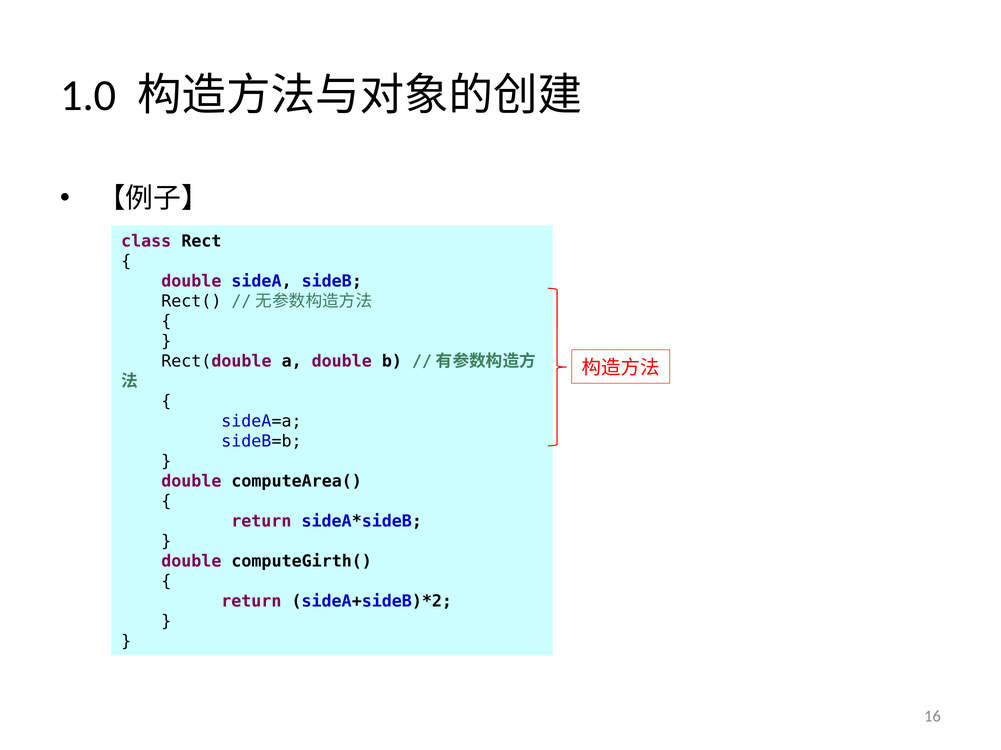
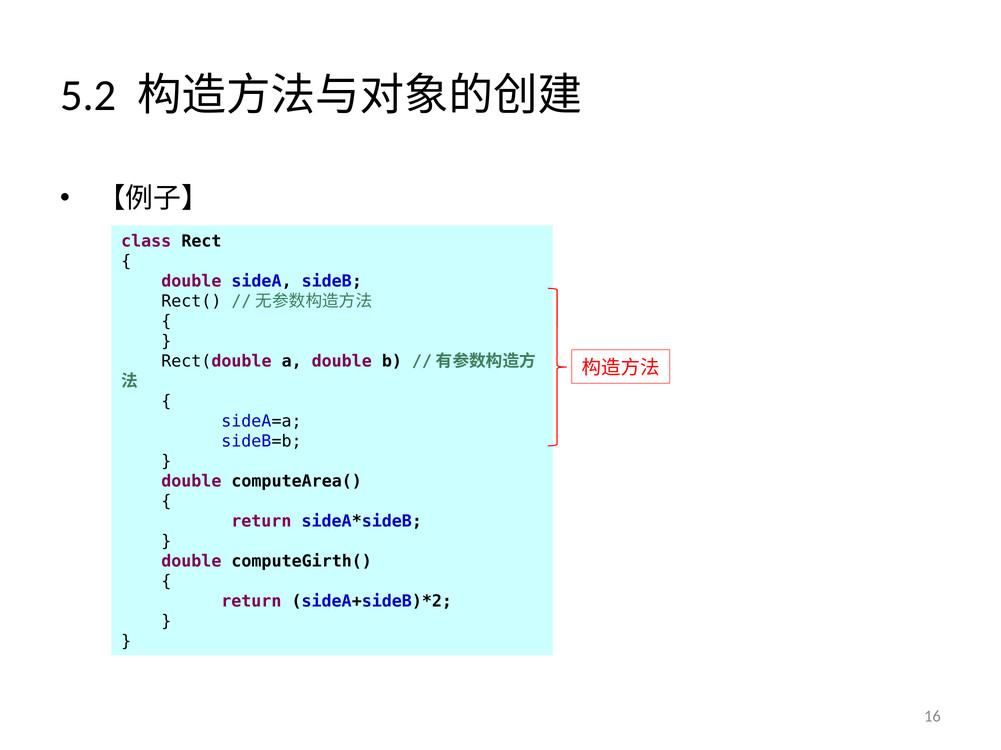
1.0: 1.0 -> 5.2 (88, 96)
